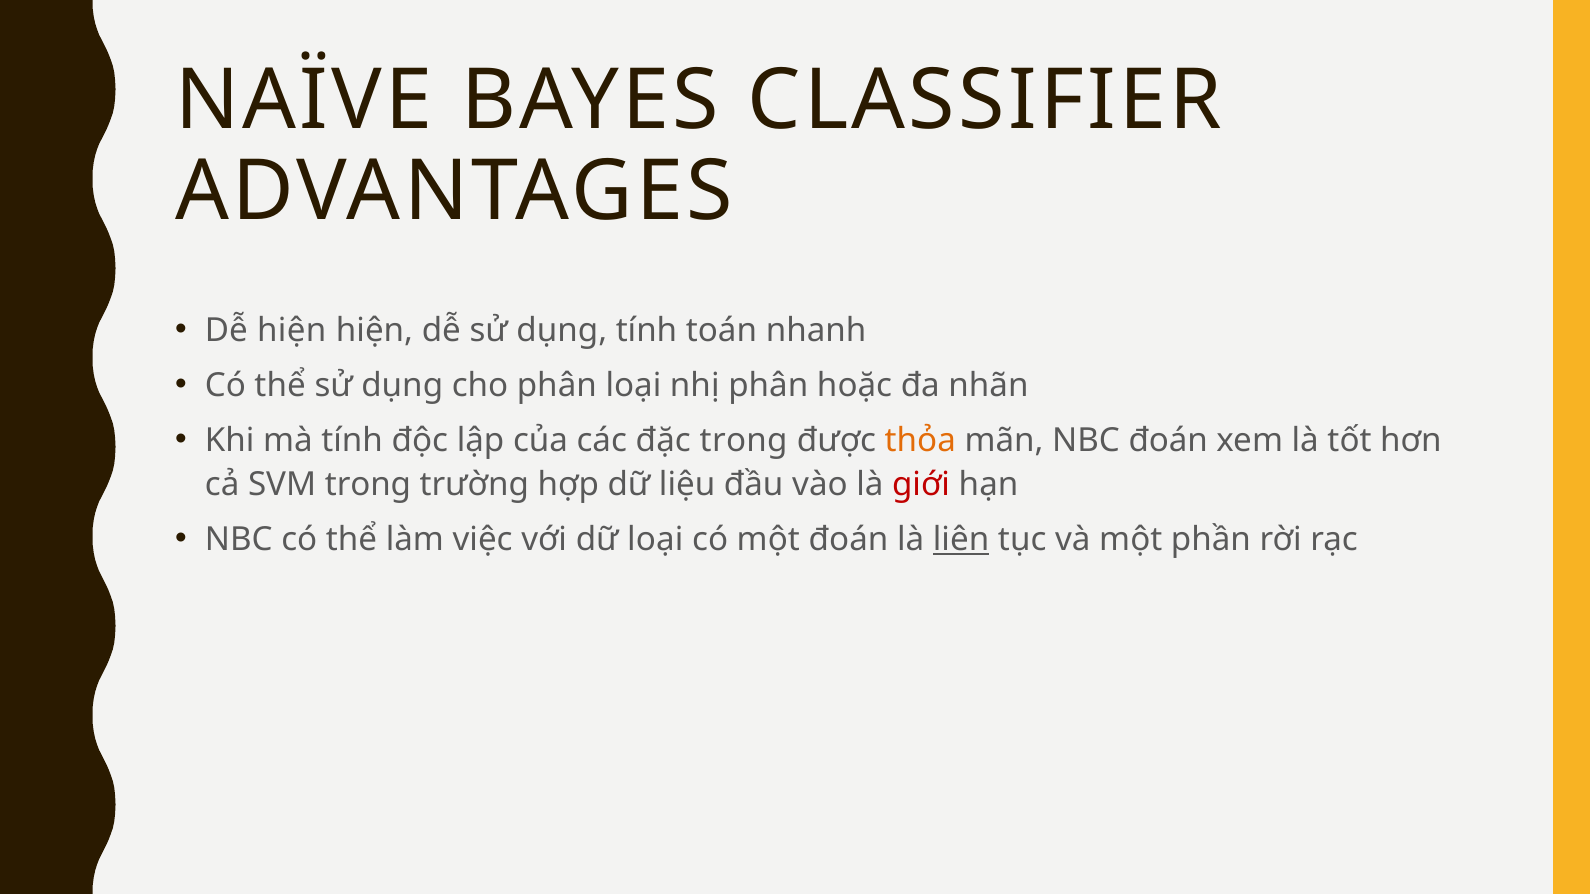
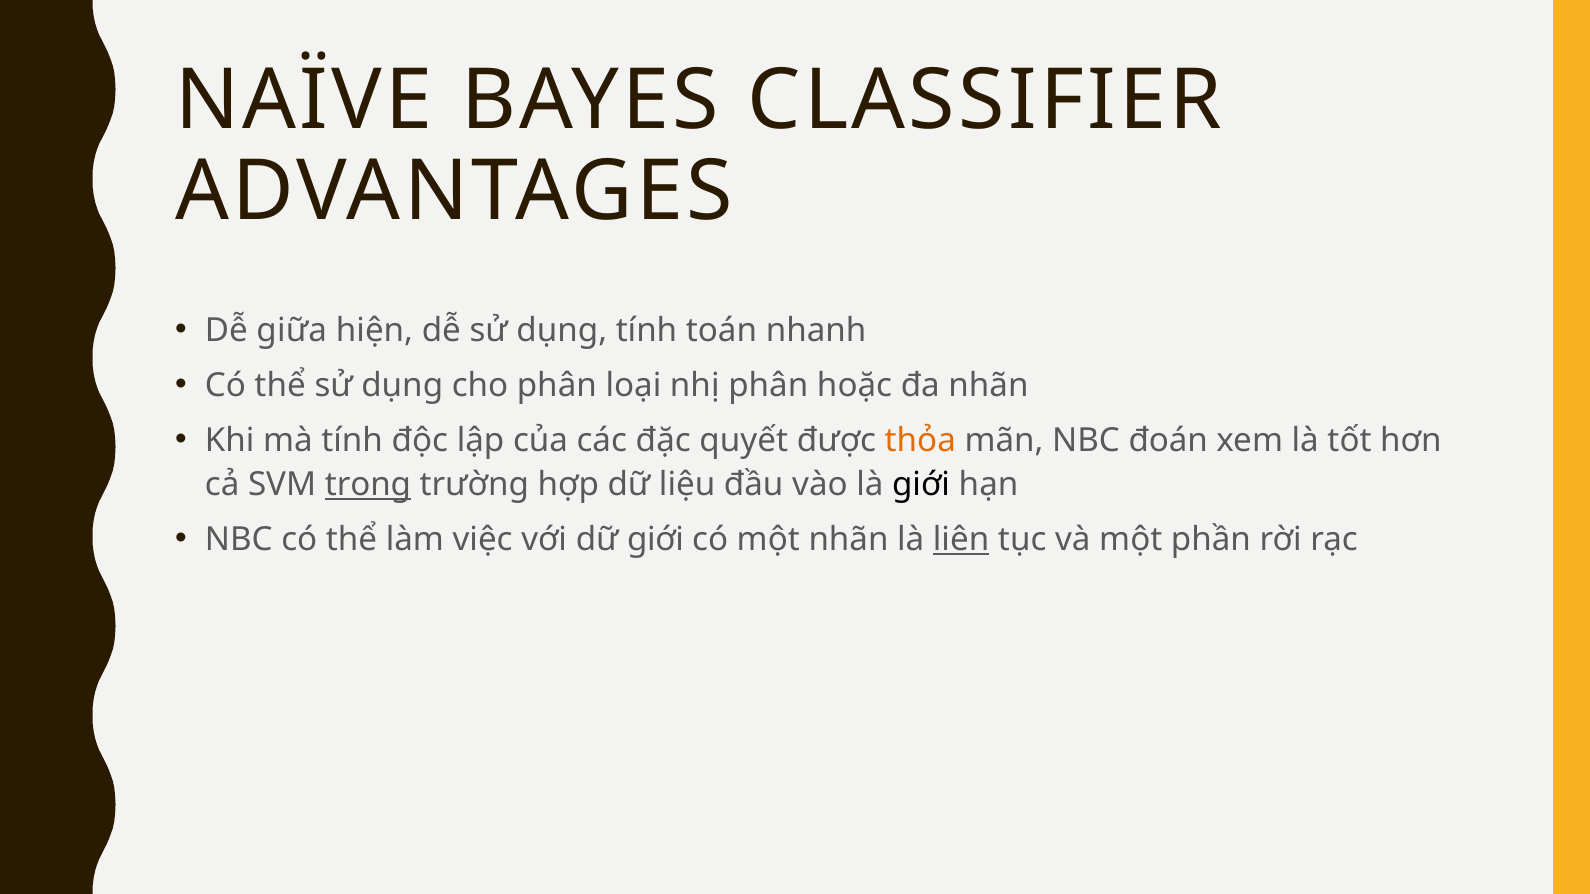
Dễ hiện: hiện -> giữa (292, 330)
đặc trong: trong -> quyết (744, 441)
trong underline: none -> present (368, 485)
giới colour: red -> black (921, 485)
dữ loại: loại -> giới (656, 540)
một đoán: đoán -> nhãn (849, 540)
